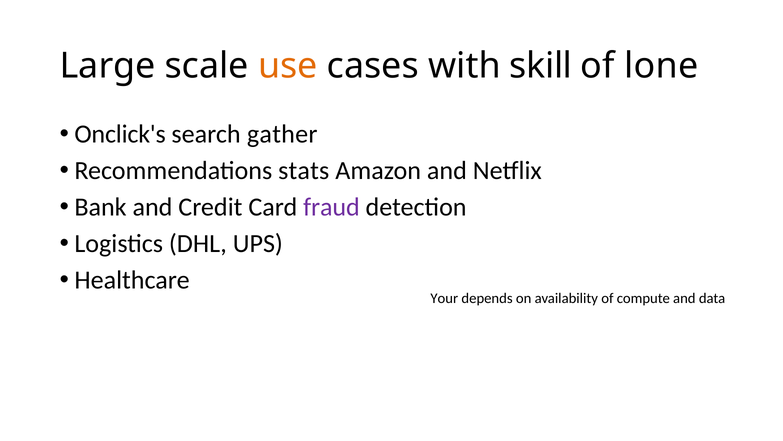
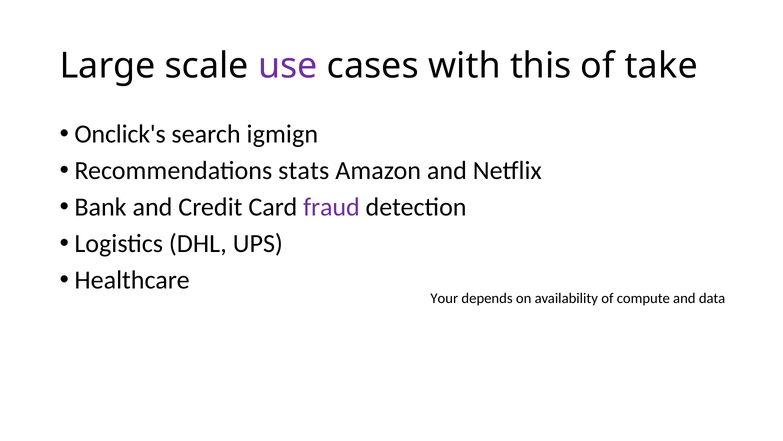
use colour: orange -> purple (288, 66)
skill: skill -> this (541, 66)
lone: lone -> take (661, 66)
gather: gather -> igmign (282, 134)
